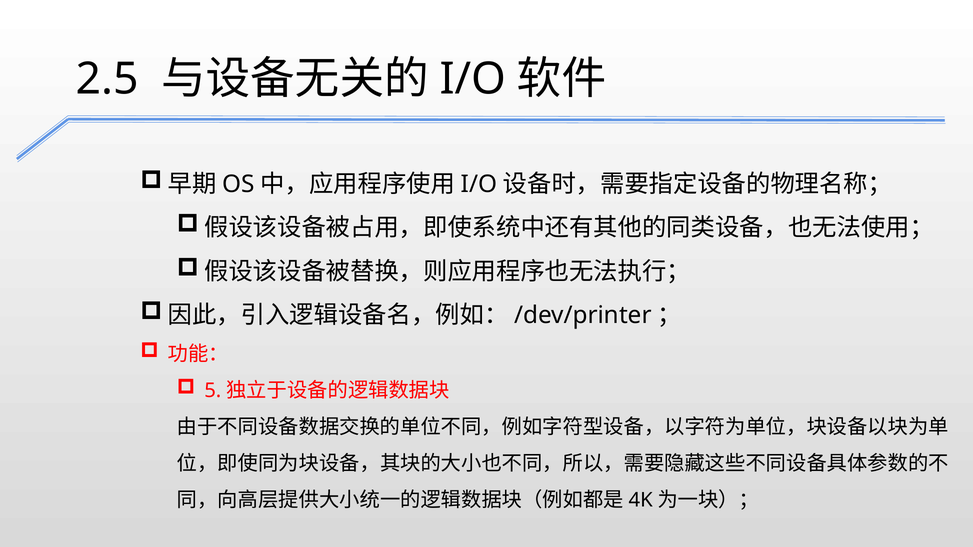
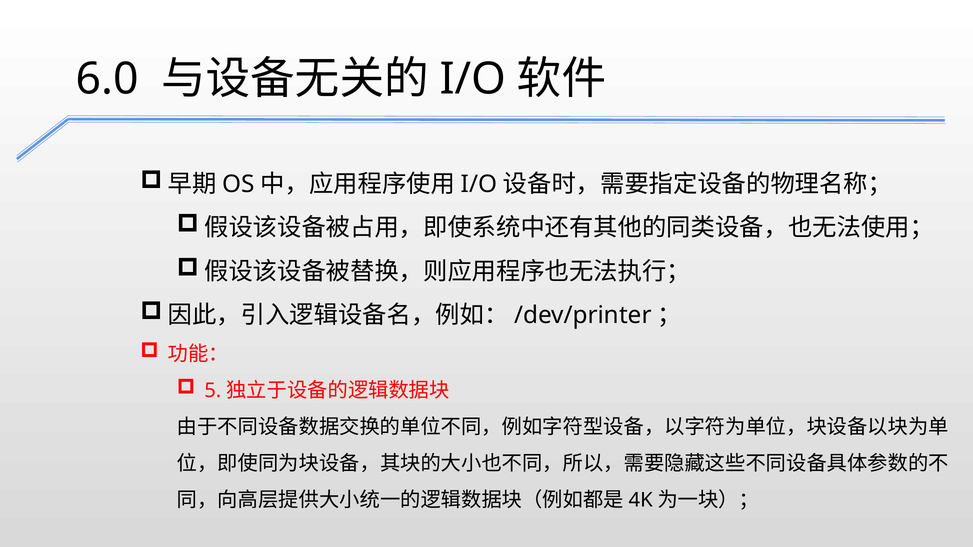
2.5: 2.5 -> 6.0 (107, 79)
